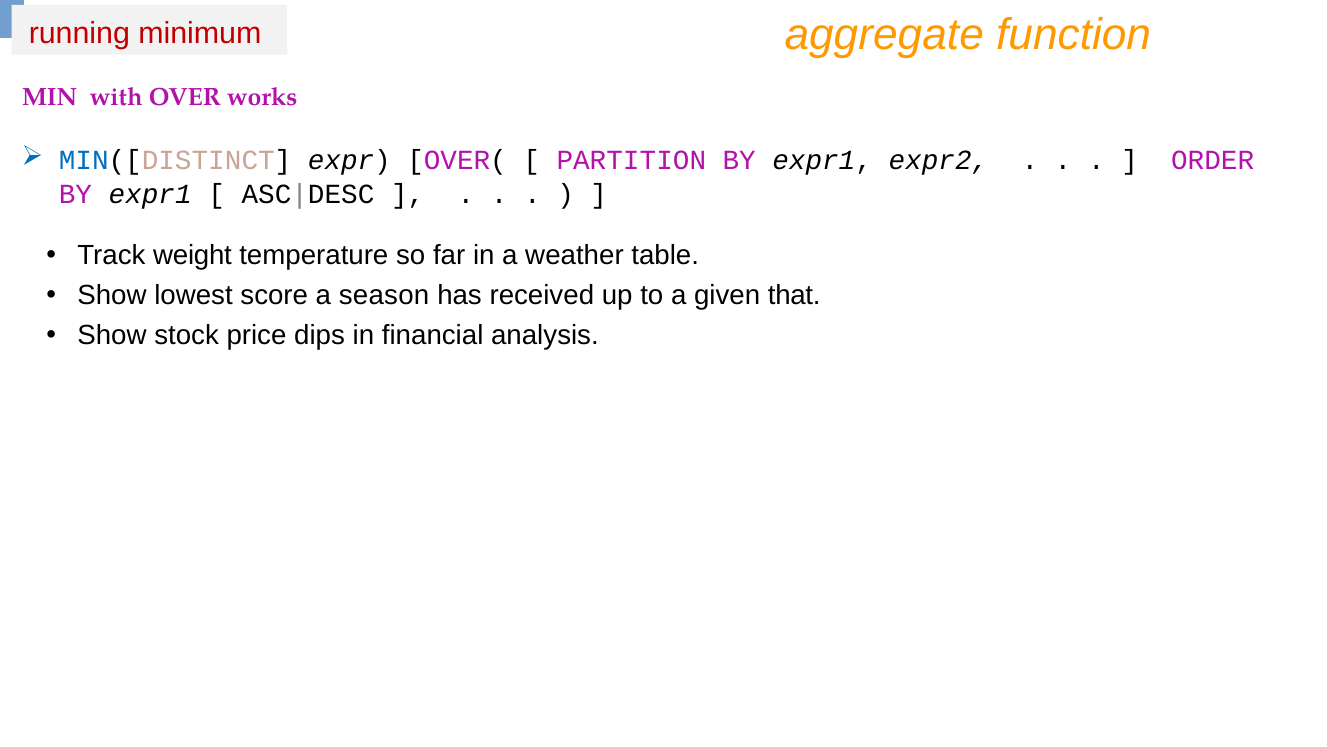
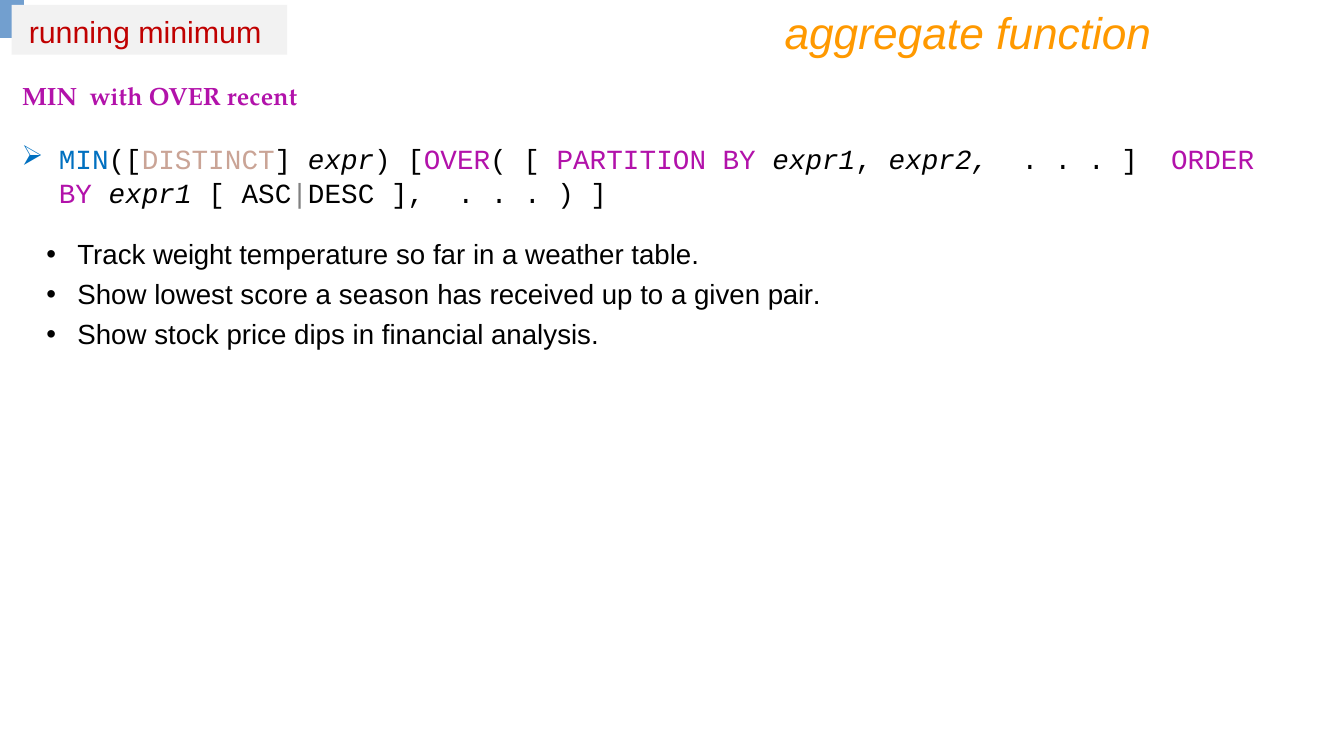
works: works -> recent (262, 97)
that: that -> pair (794, 295)
